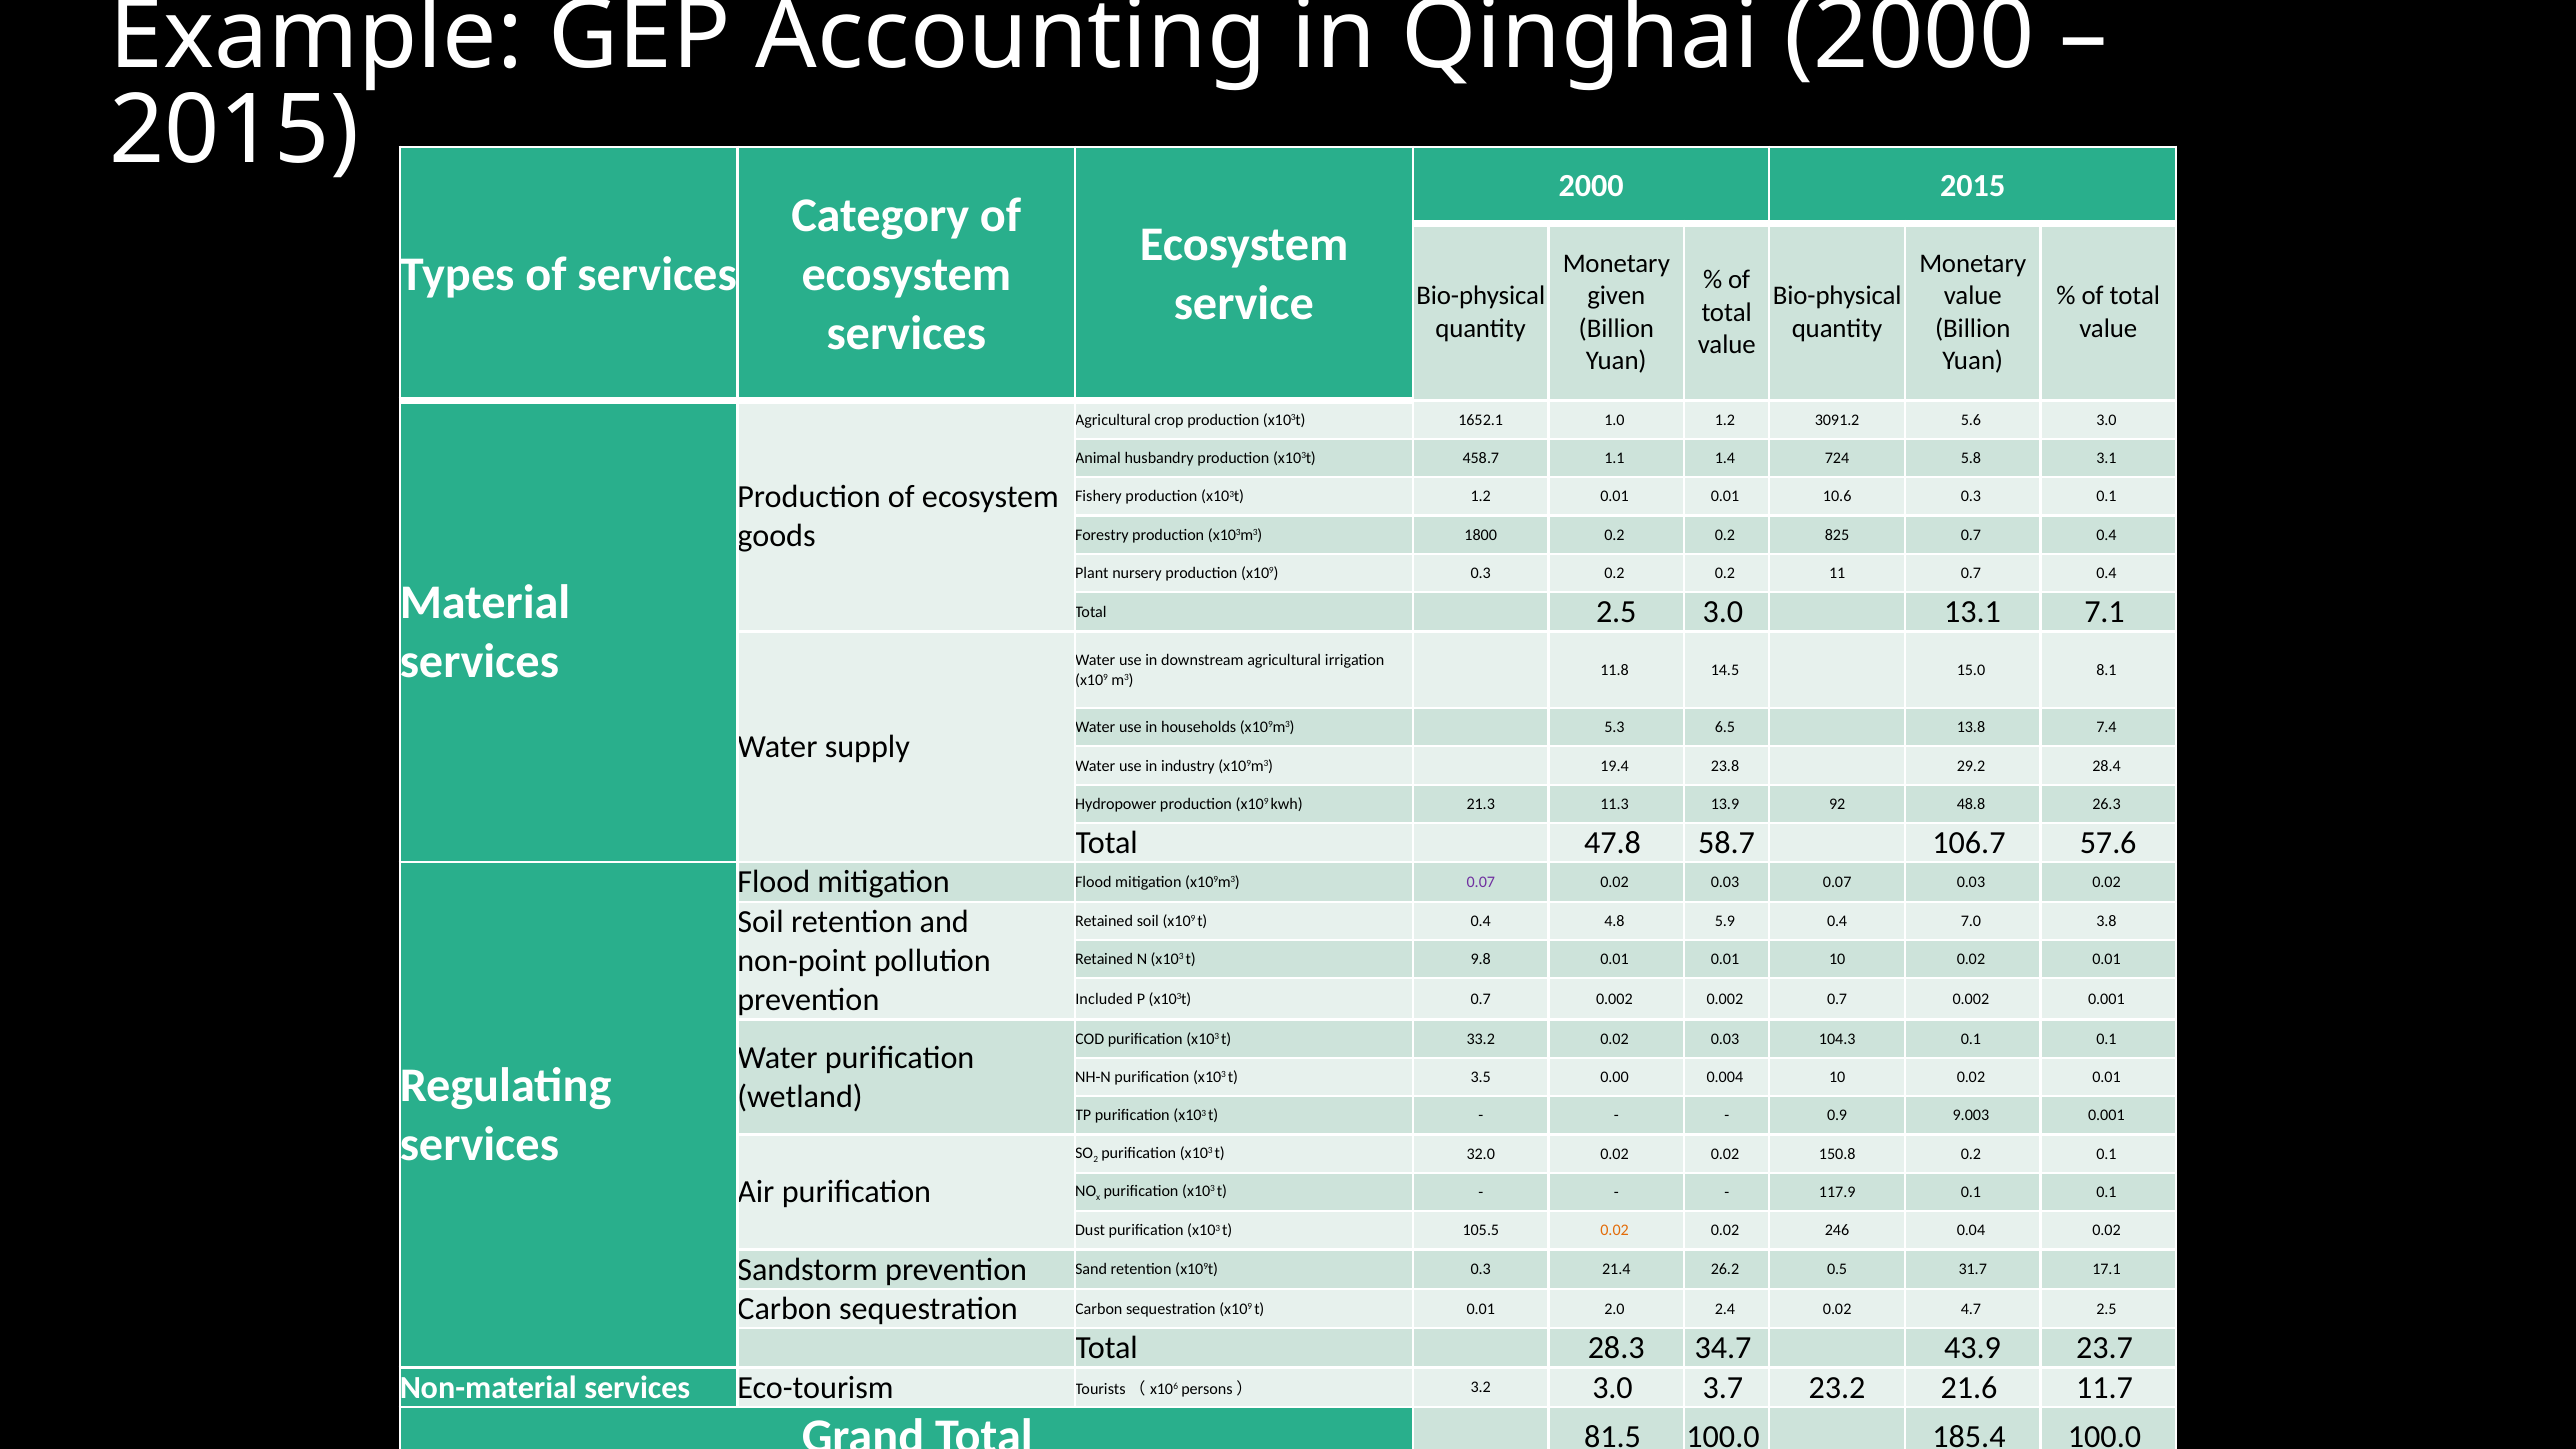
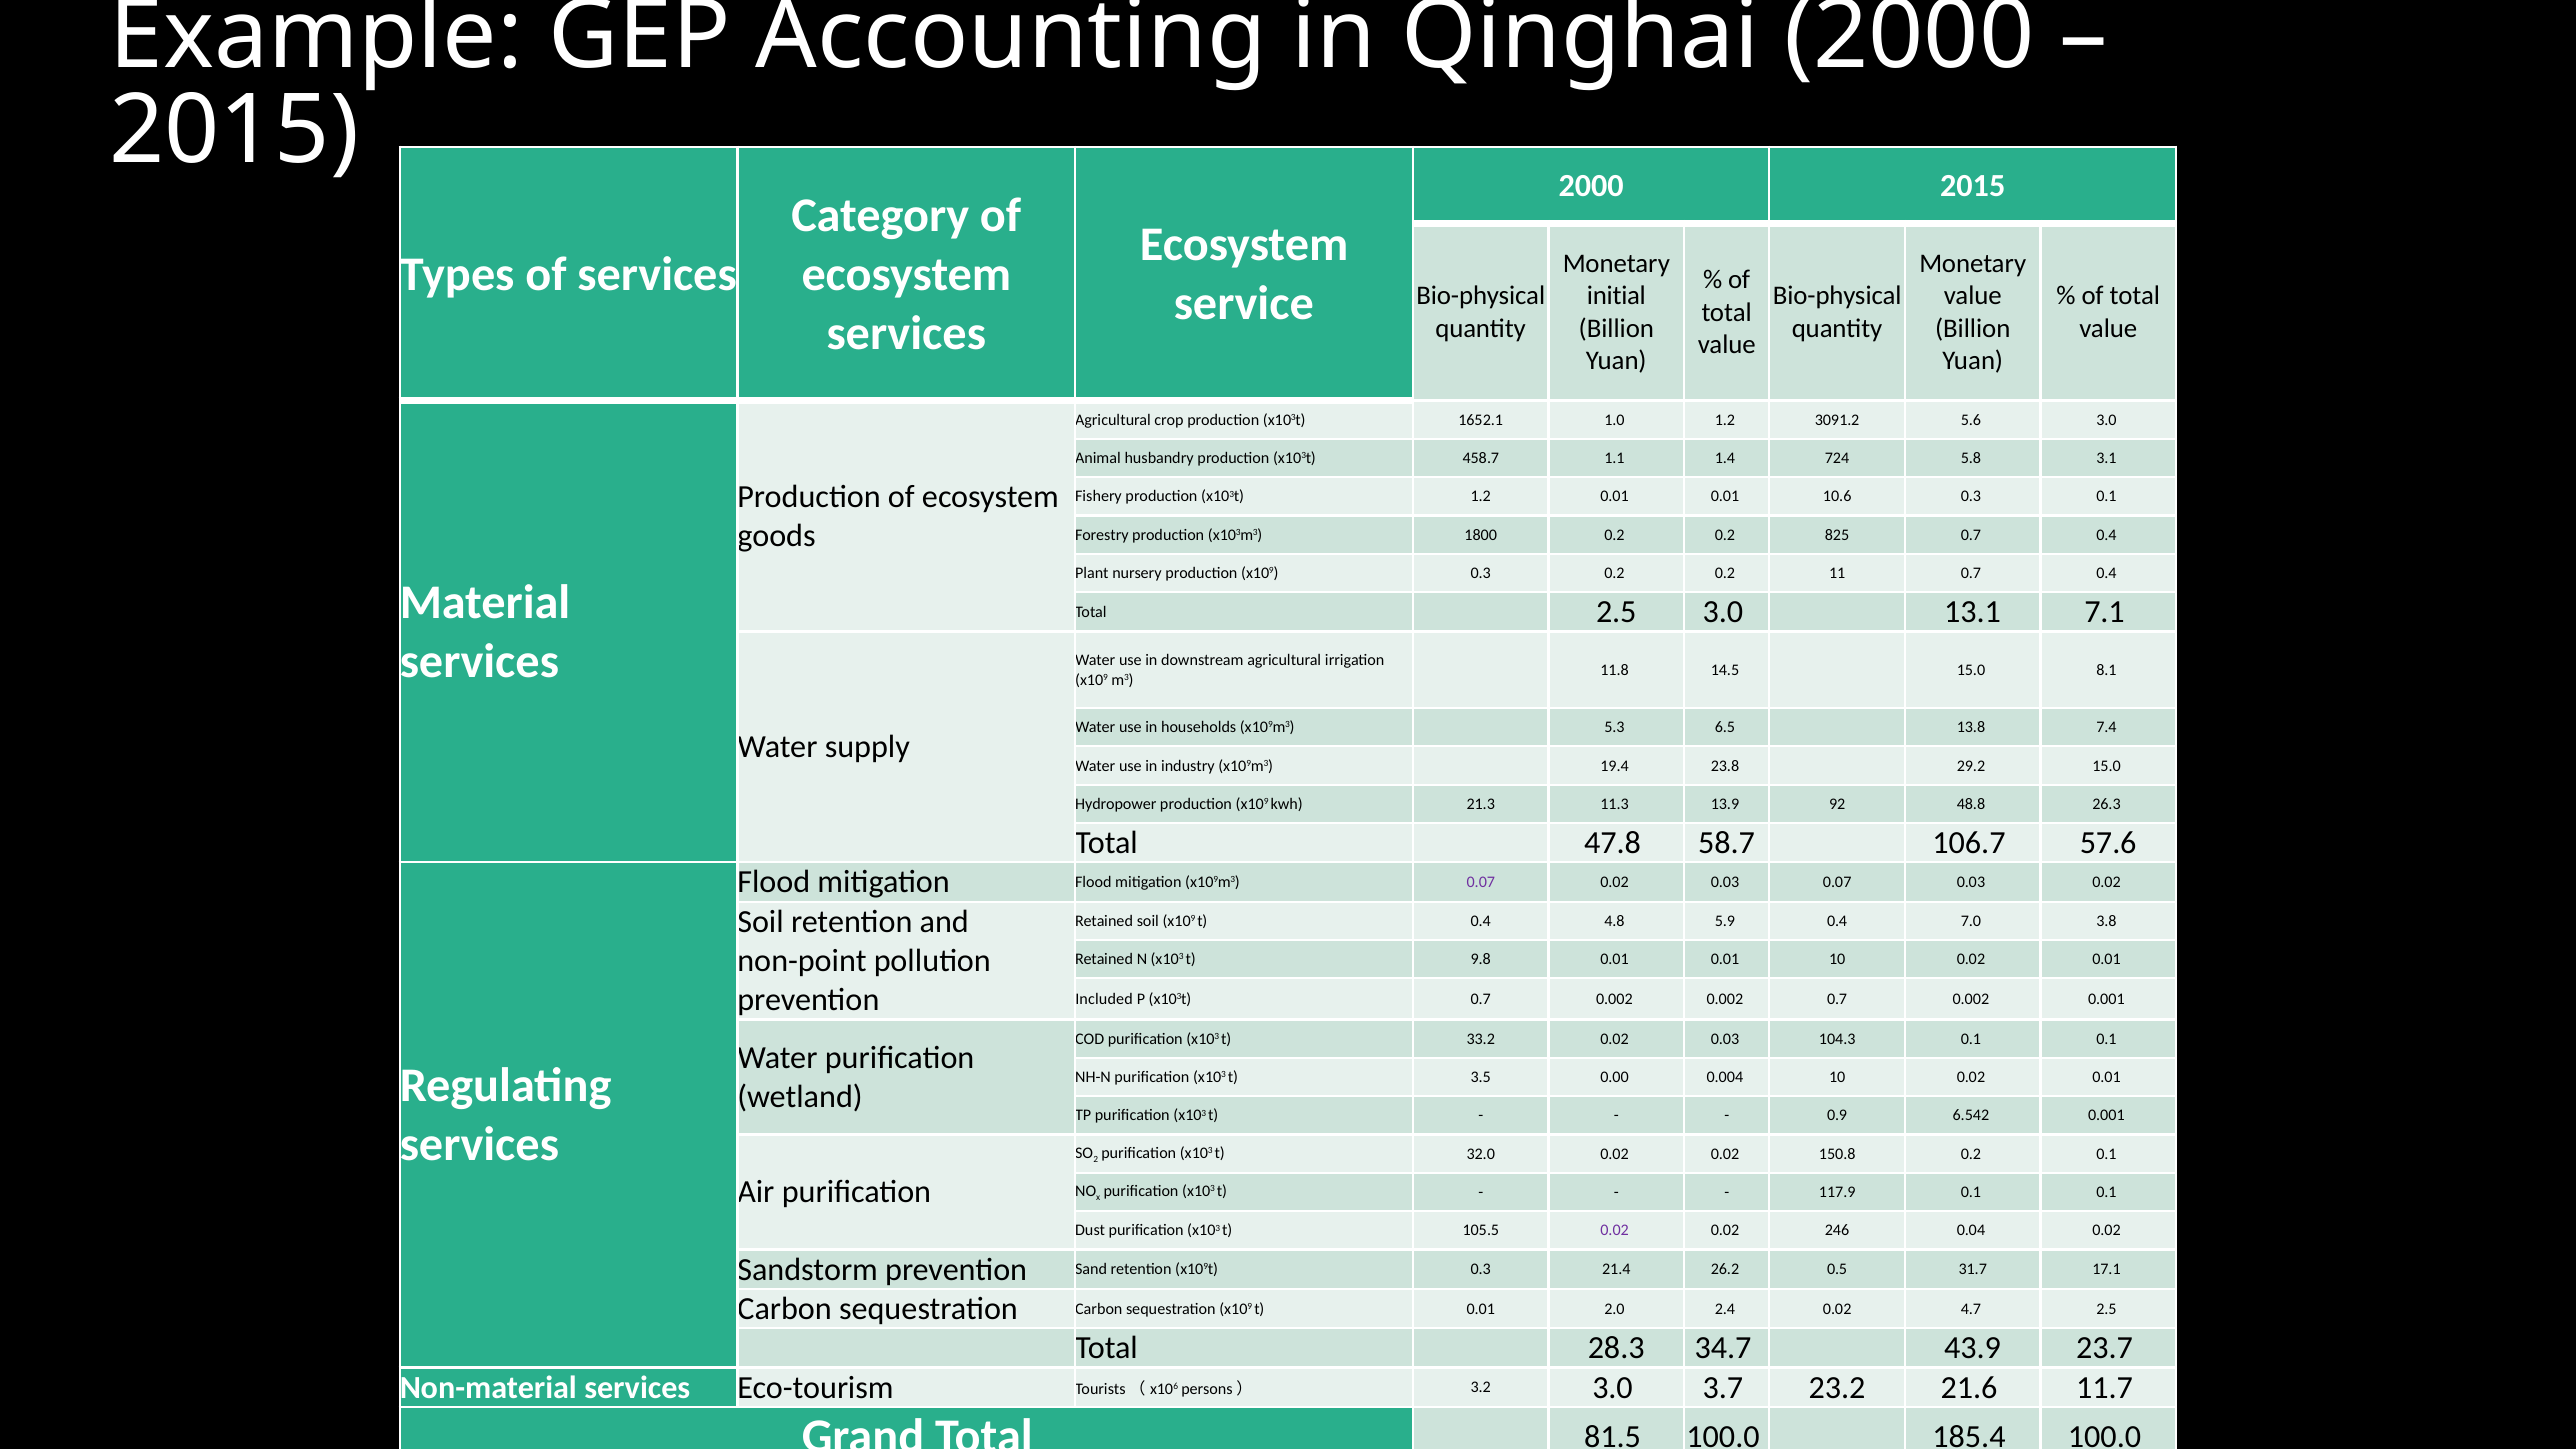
given: given -> initial (1616, 296)
29.2 28.4: 28.4 -> 15.0 (2107, 766)
9.003: 9.003 -> 6.542 (1971, 1116)
0.02 colour: orange -> purple (1615, 1231)
